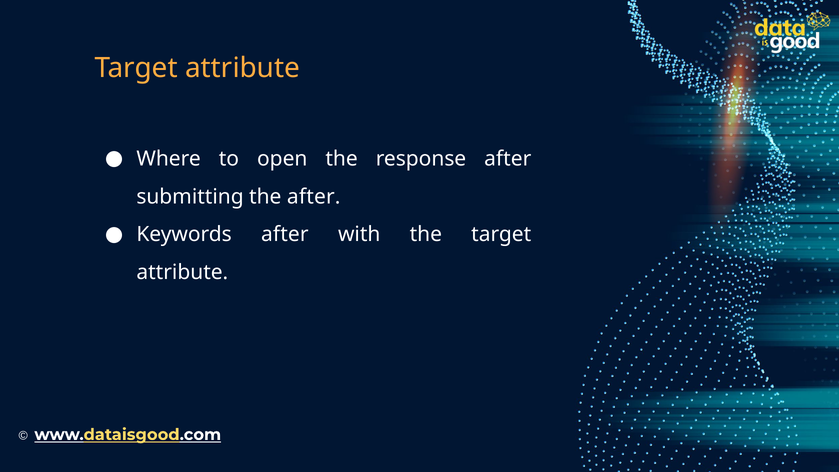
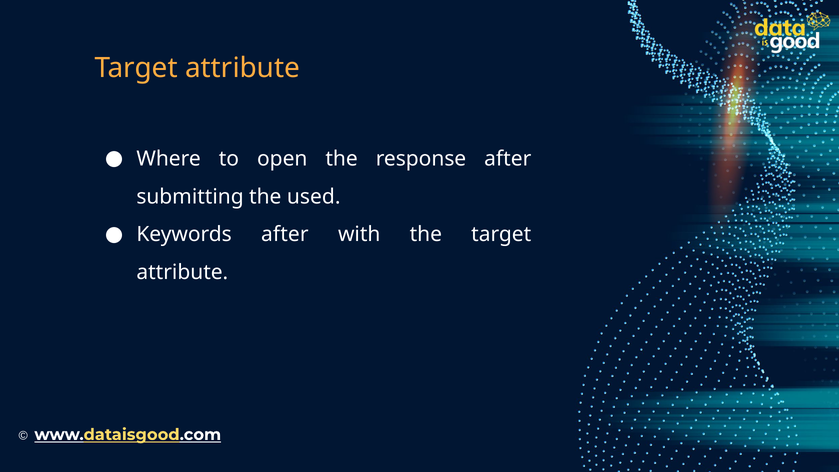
the after: after -> used (314, 197)
